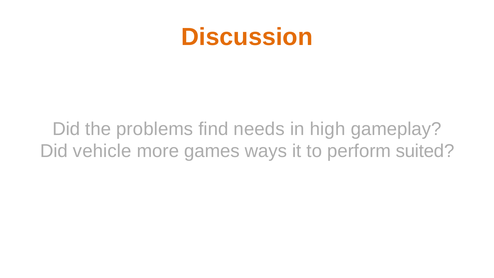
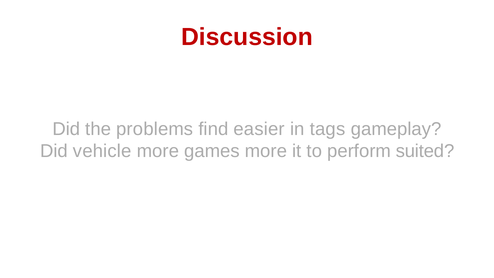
Discussion colour: orange -> red (247, 37)
needs: needs -> easier (259, 129)
high: high -> tags (328, 129)
games ways: ways -> more (266, 151)
